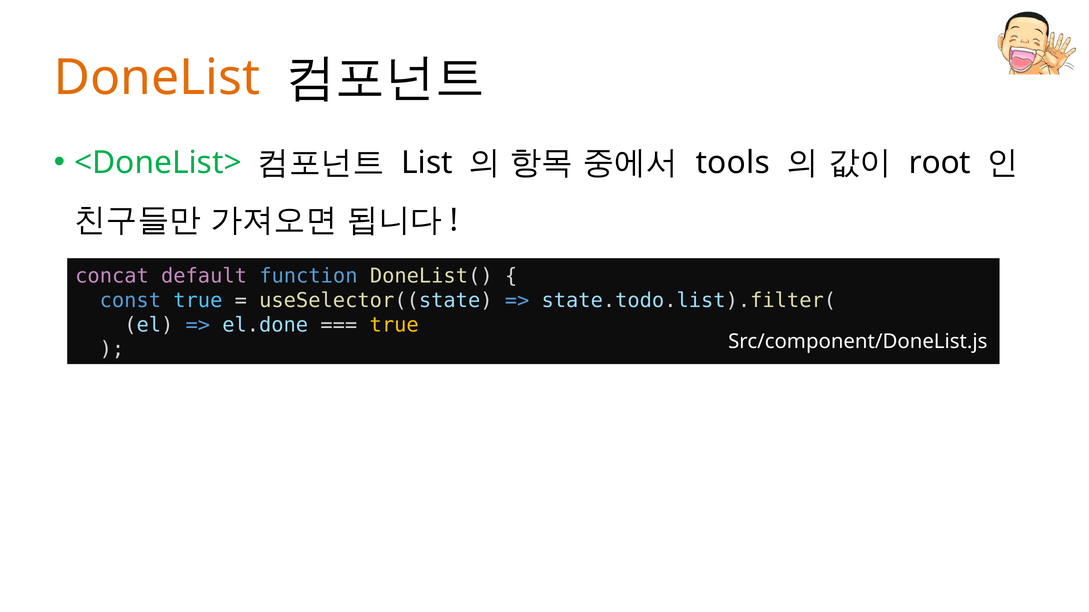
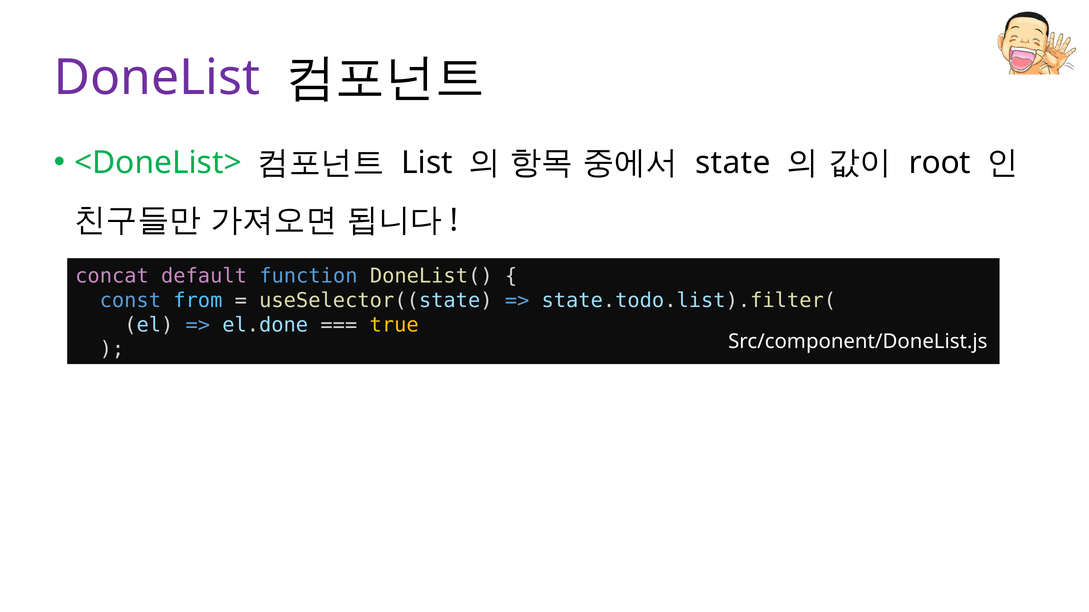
DoneList colour: orange -> purple (157, 78)
tools: tools -> state (733, 163)
const true: true -> from (198, 301)
